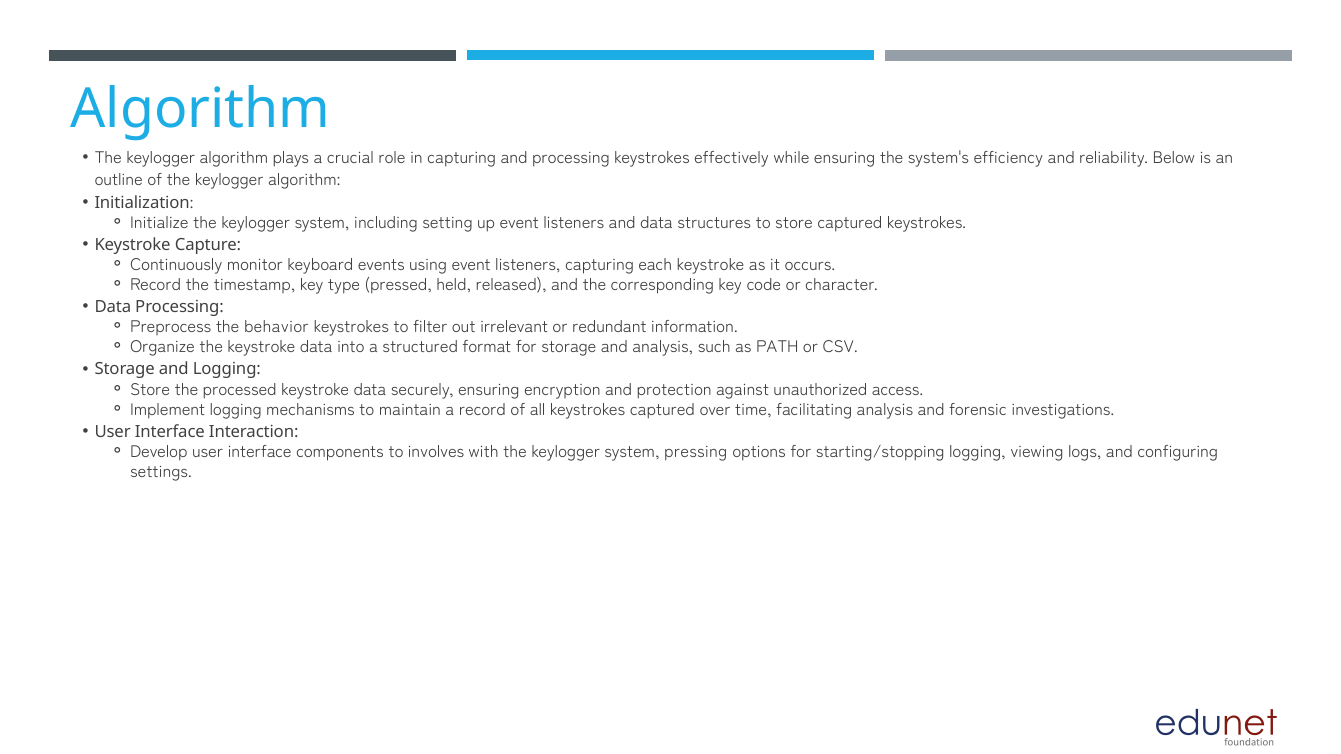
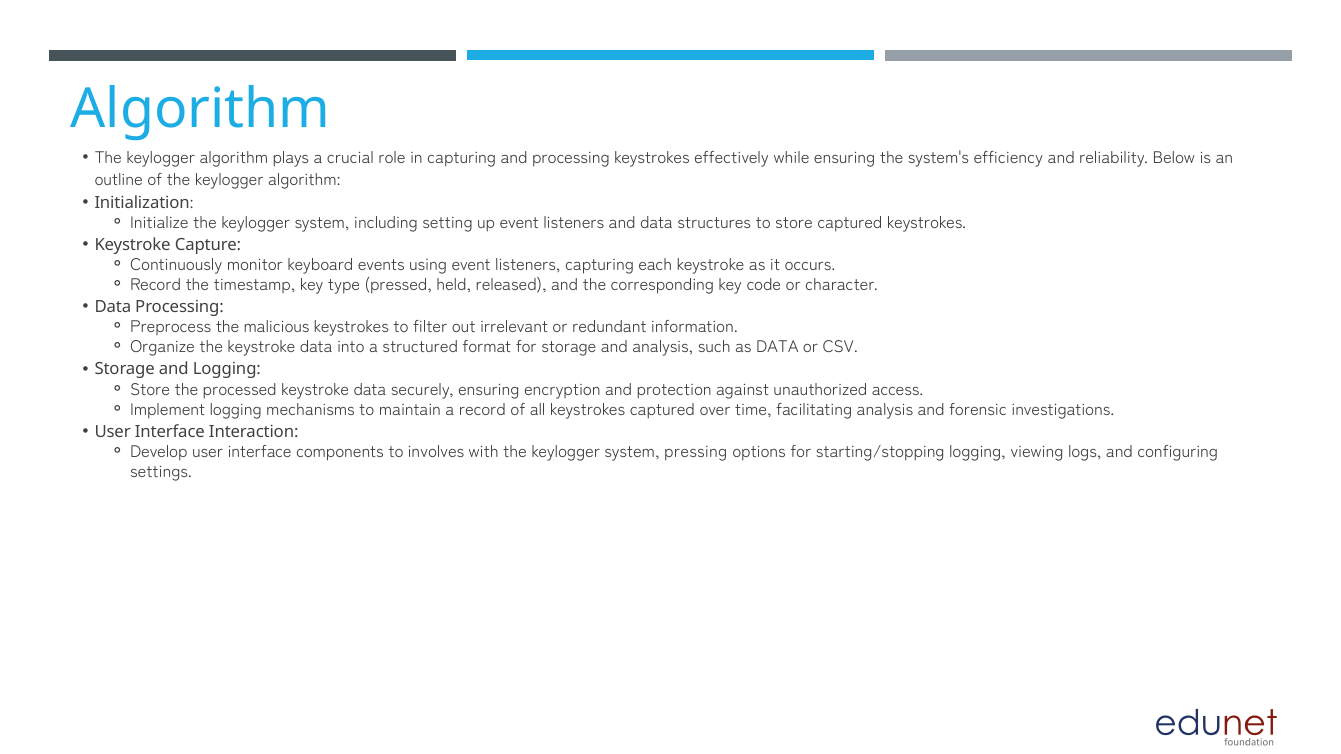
behavior: behavior -> malicious (277, 327)
as PATH: PATH -> DATA (777, 347)
